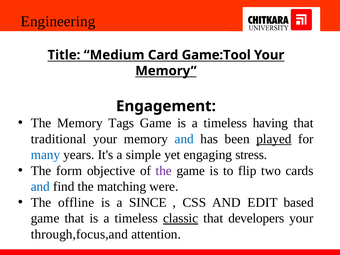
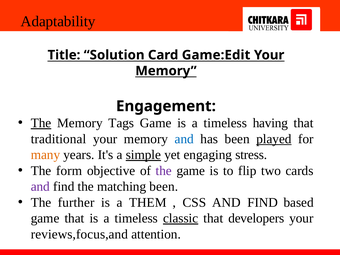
Engineering: Engineering -> Adaptability (58, 21)
Medium: Medium -> Solution (114, 55)
Game:Tool: Game:Tool -> Game:Edit (216, 55)
The underline: none -> present (41, 123)
many colour: blue -> orange (45, 155)
simple underline: none -> present (143, 155)
and colour: blue -> purple (40, 187)
matching were: were -> been (164, 187)
offline: offline -> further (76, 202)
SINCE: SINCE -> THEM (148, 202)
CSS AND EDIT: EDIT -> FIND (263, 202)
through,focus,and: through,focus,and -> reviews,focus,and (79, 234)
